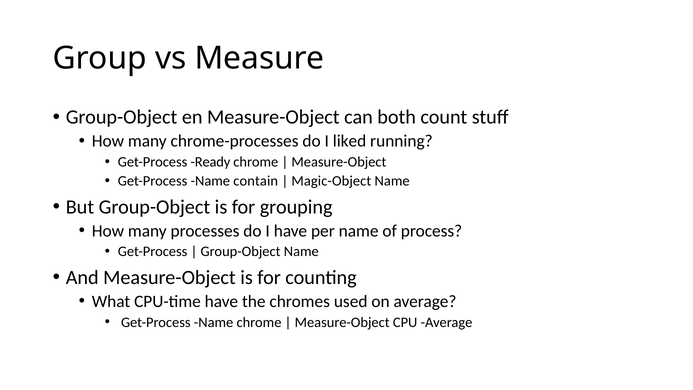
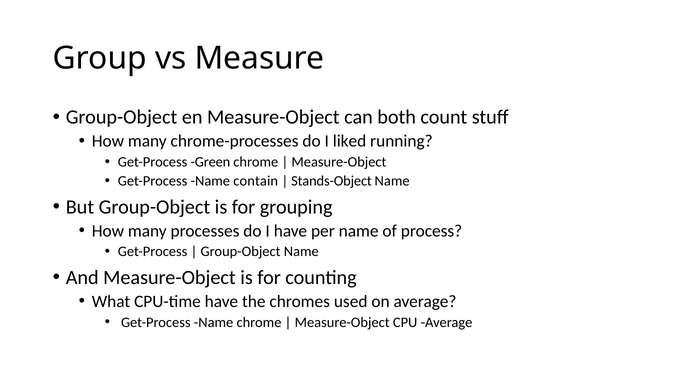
Ready: Ready -> Green (210, 162)
Magic-Object: Magic-Object -> Stands-Object (331, 181)
